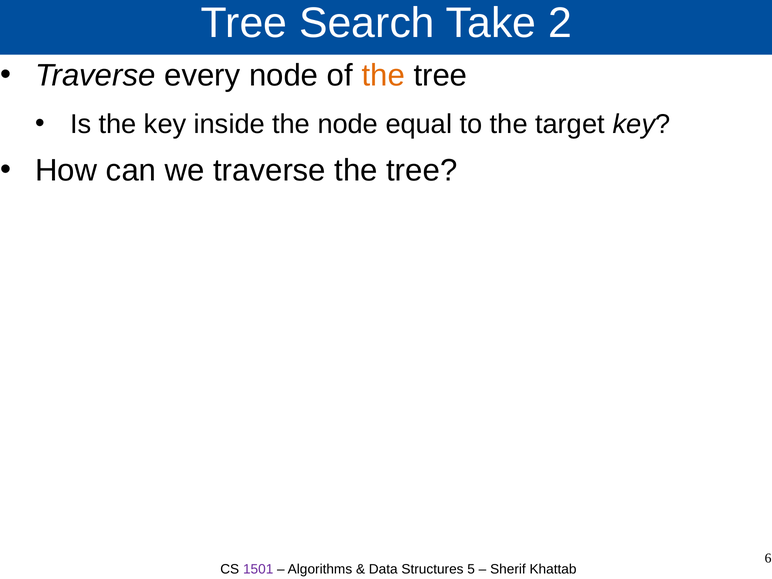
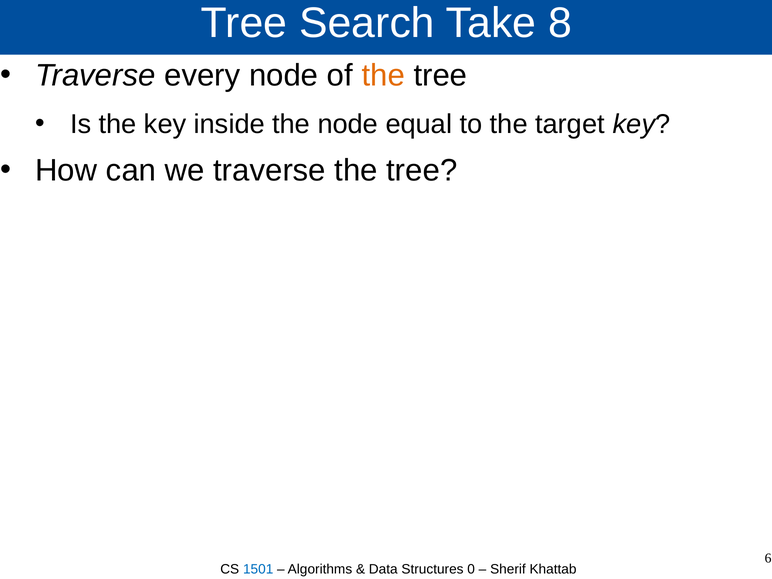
2: 2 -> 8 (560, 23)
1501 colour: purple -> blue (258, 570)
5: 5 -> 0 (471, 570)
